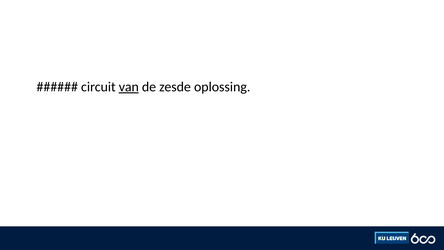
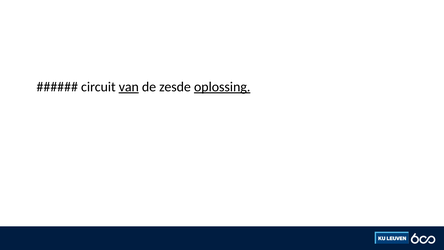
oplossing underline: none -> present (222, 87)
